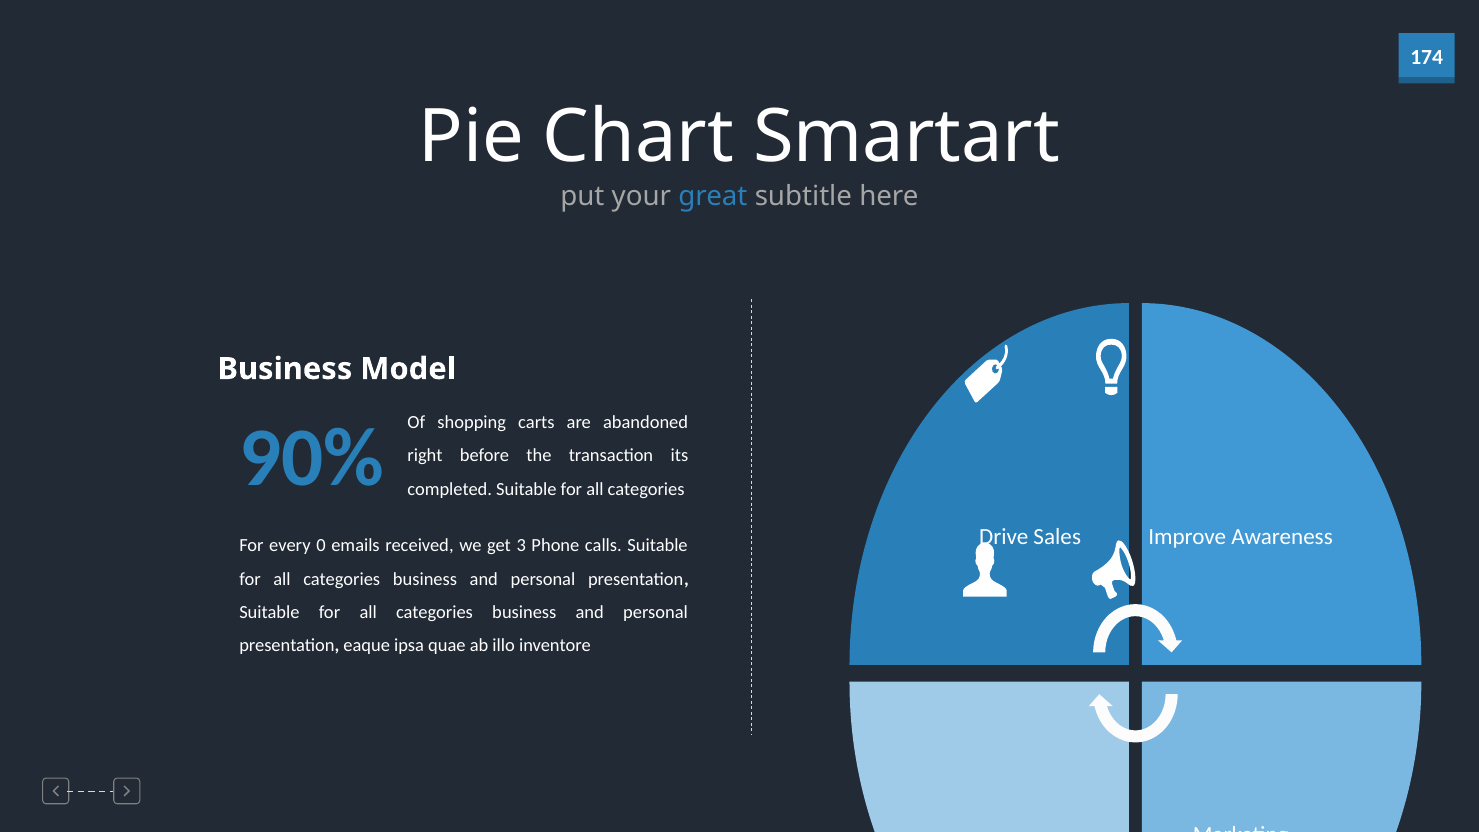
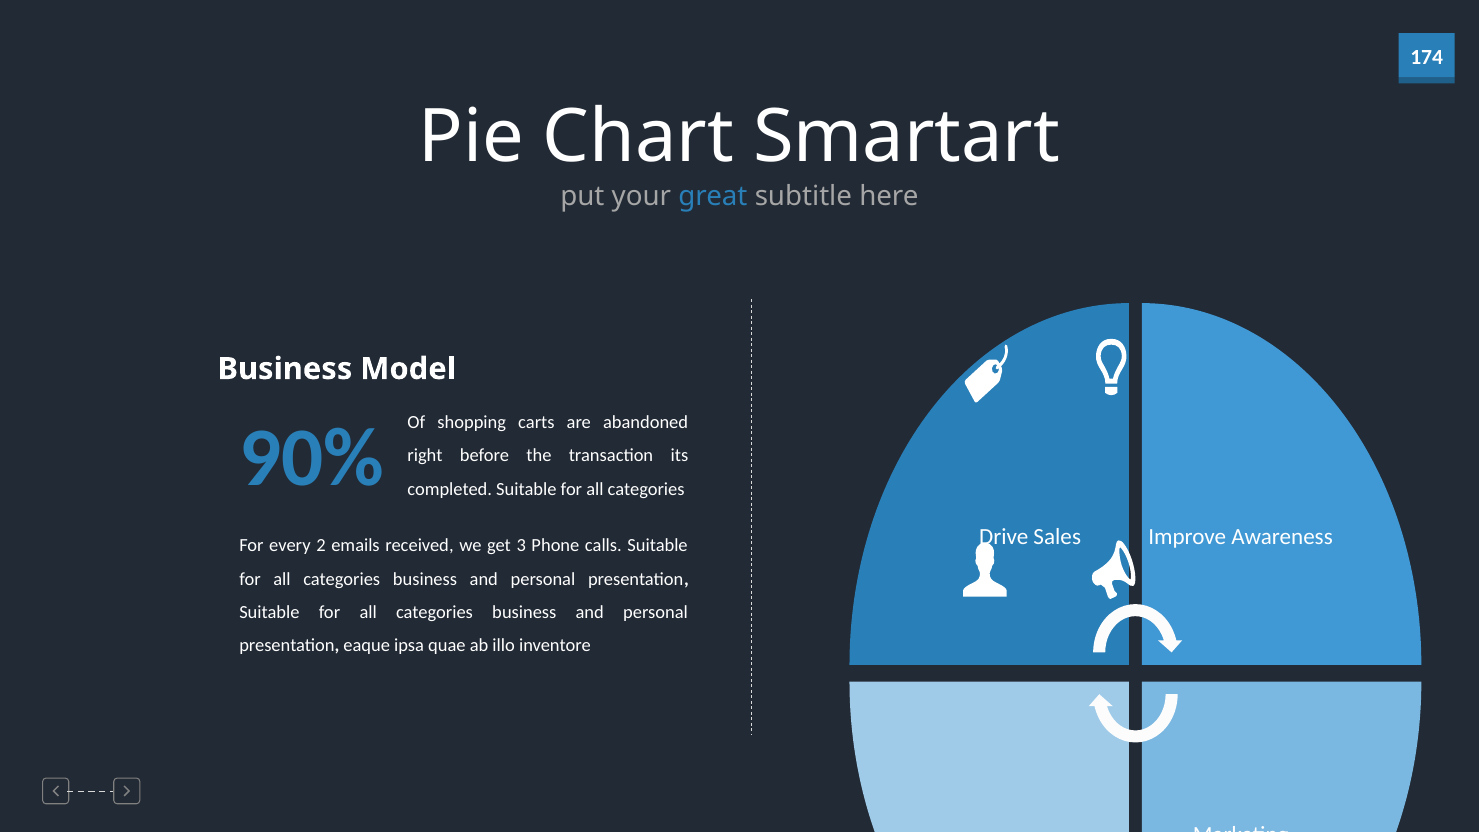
0: 0 -> 2 (321, 546)
